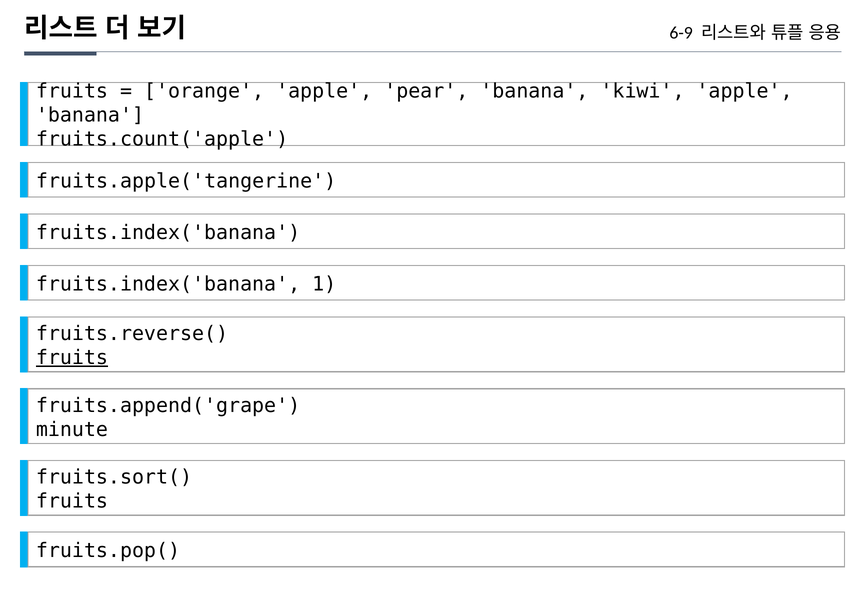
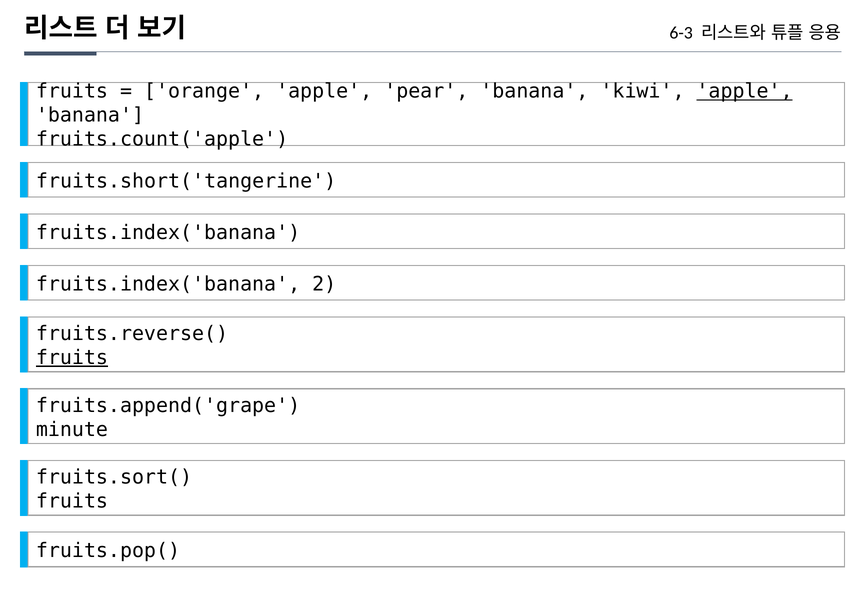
6-9: 6-9 -> 6-3 (681, 33)
apple underline: none -> present (745, 91)
fruits.apple('tangerine: fruits.apple('tangerine -> fruits.short('tangerine (186, 181)
1: 1 -> 2 (324, 284)
